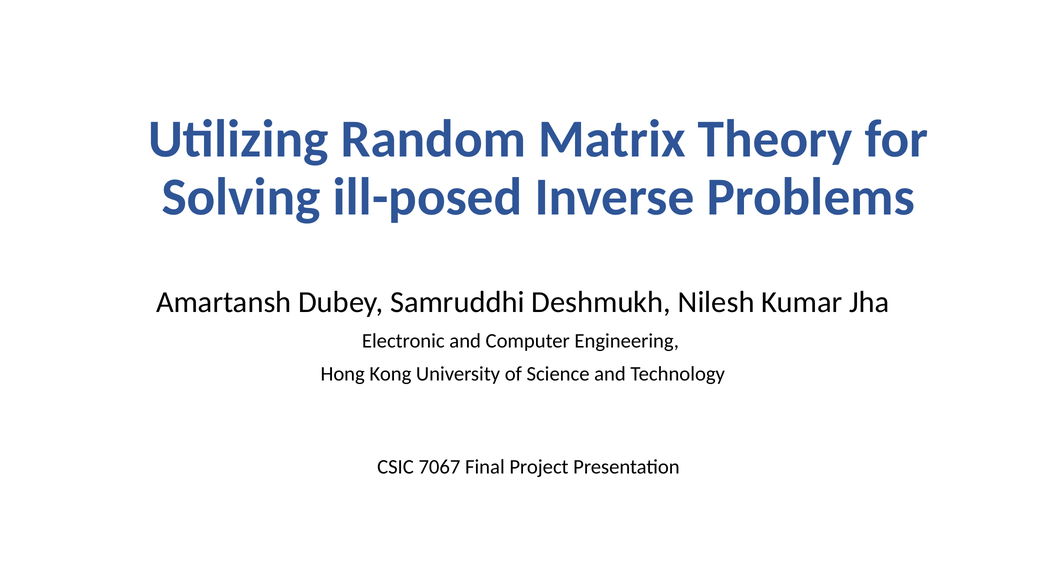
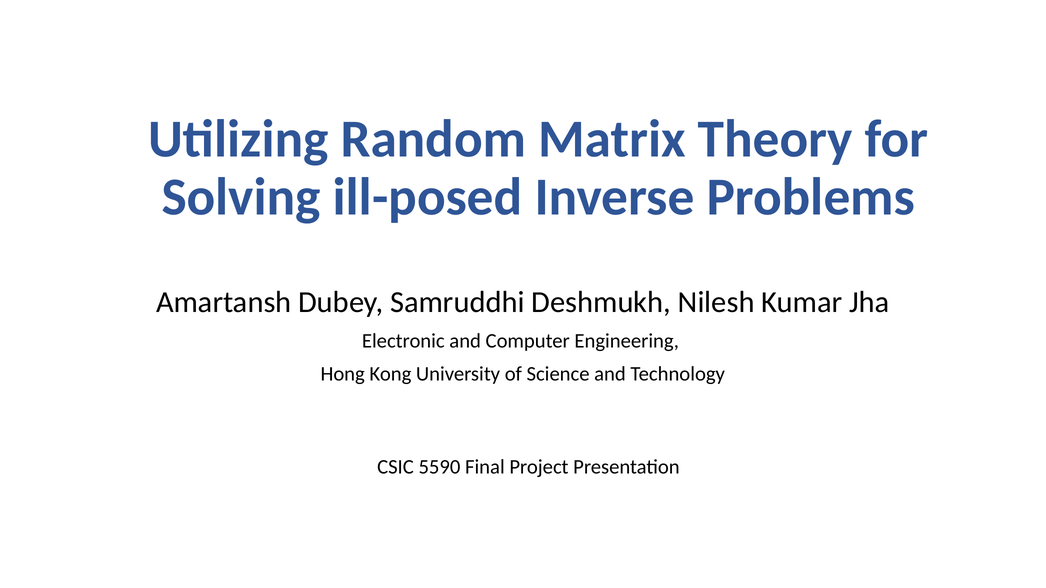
7067: 7067 -> 5590 (439, 467)
